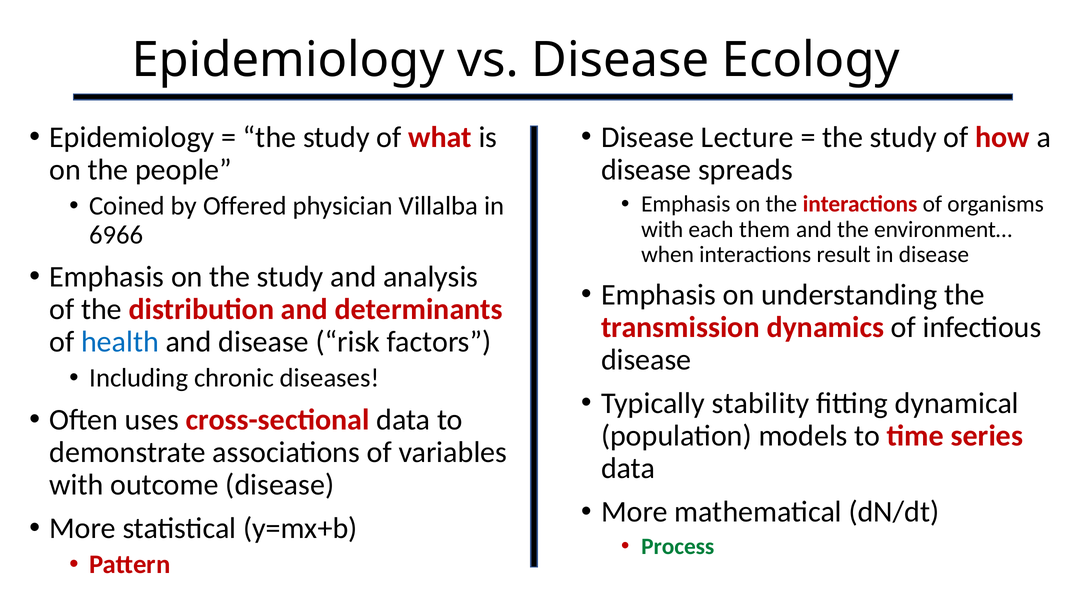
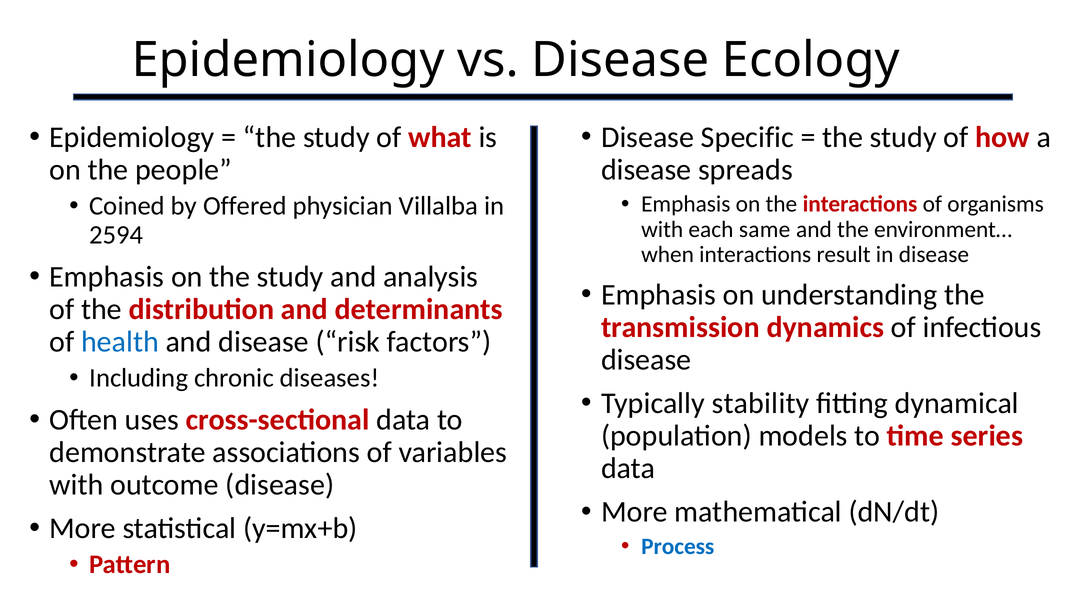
Lecture: Lecture -> Specific (747, 137)
them: them -> same (765, 229)
6966: 6966 -> 2594 (116, 235)
Process colour: green -> blue (678, 546)
